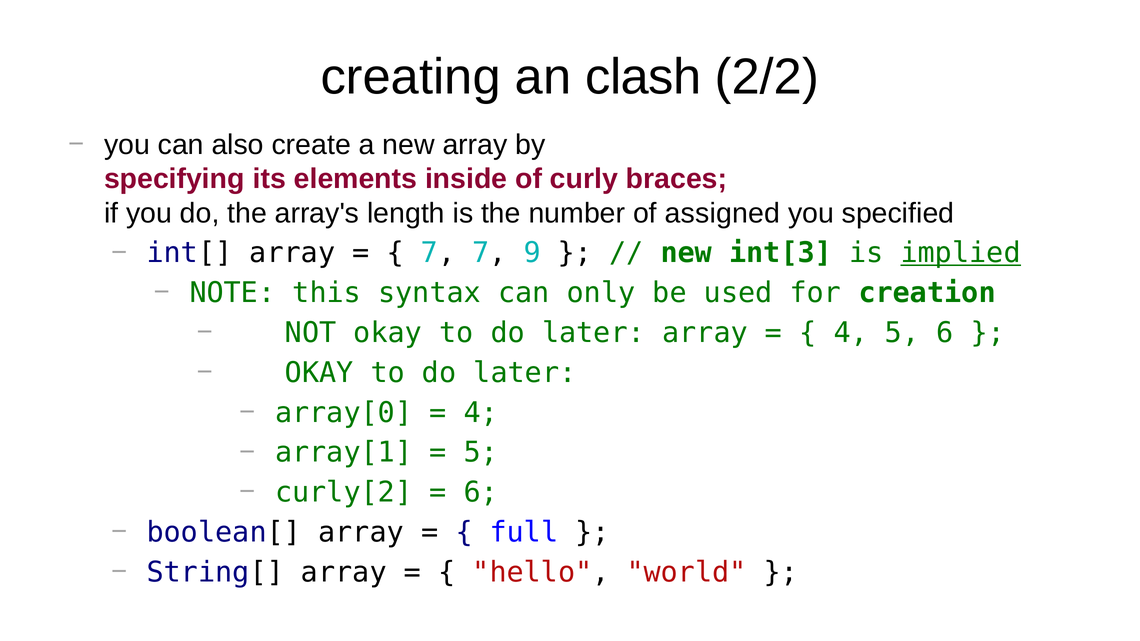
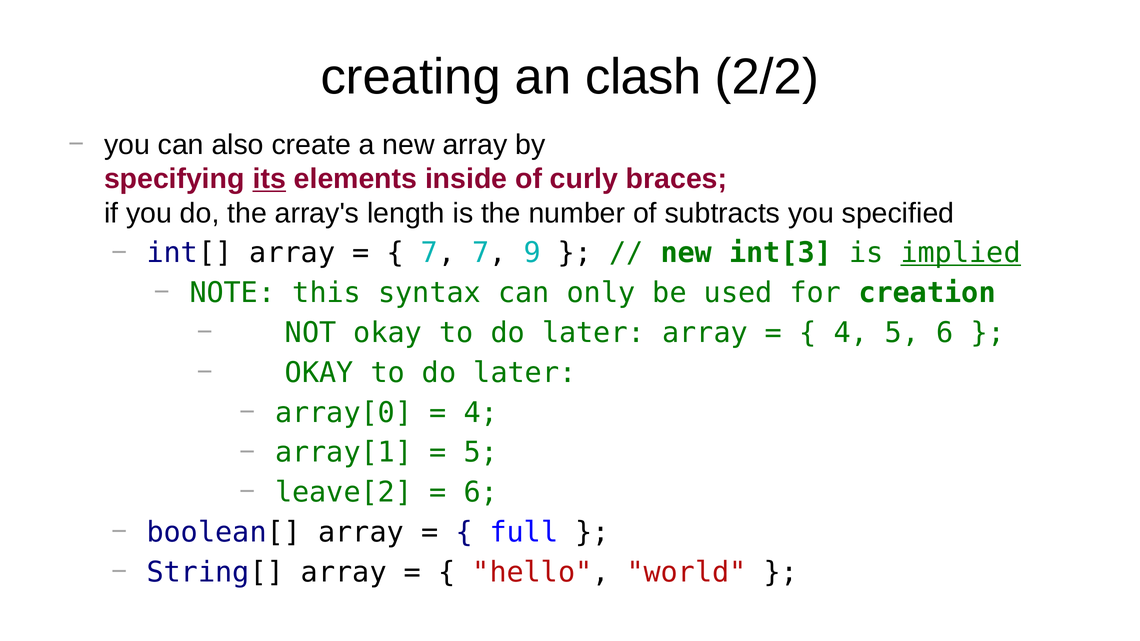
its underline: none -> present (269, 179)
assigned: assigned -> subtracts (722, 213)
curly[2: curly[2 -> leave[2 (344, 493)
